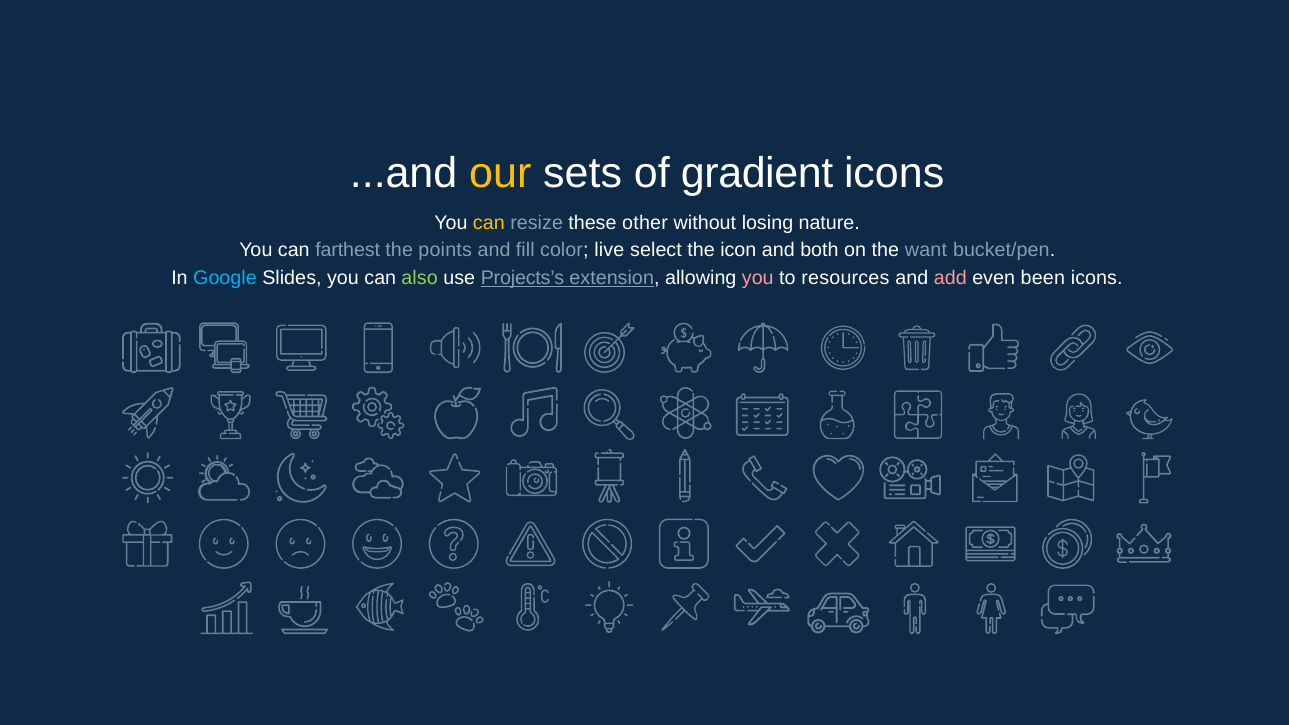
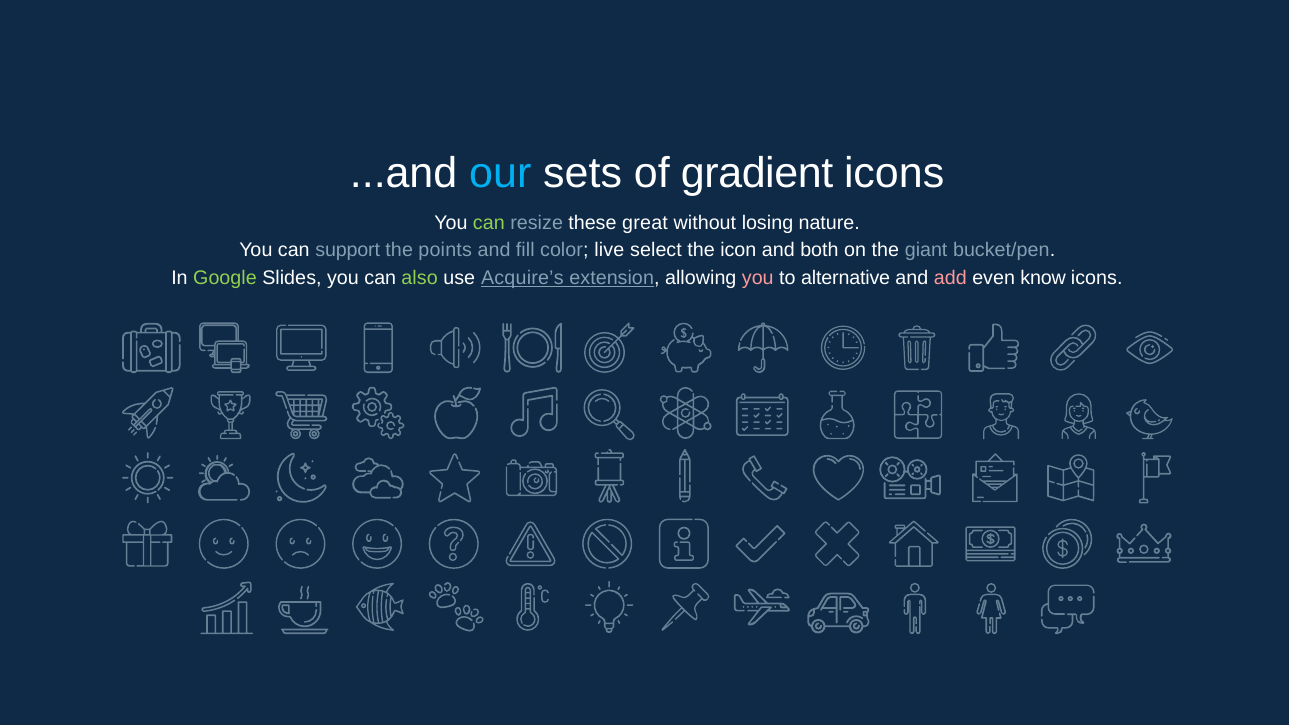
our colour: yellow -> light blue (500, 173)
can colour: yellow -> light green (489, 223)
other: other -> great (645, 223)
farthest: farthest -> support (348, 250)
want: want -> giant (926, 250)
Google colour: light blue -> light green (225, 278)
Projects’s: Projects’s -> Acquire’s (522, 278)
resources: resources -> alternative (846, 278)
been: been -> know (1043, 278)
